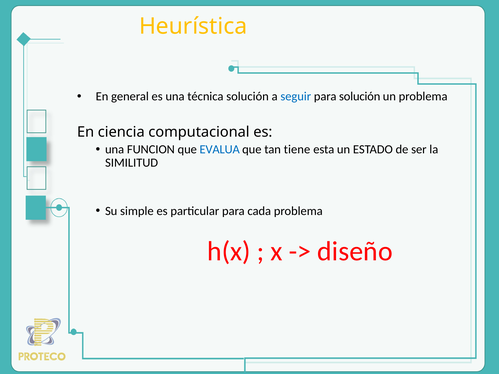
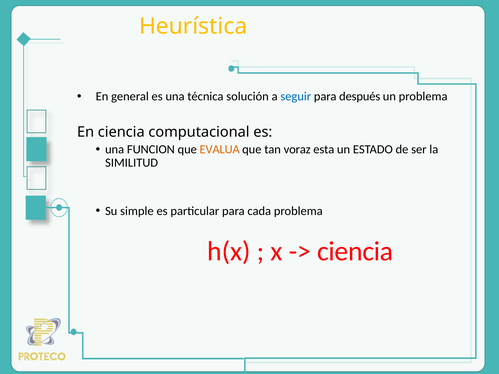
para solución: solución -> después (360, 96)
EVALUA colour: blue -> orange (220, 149)
tiene: tiene -> voraz (297, 149)
diseño: diseño -> ciencia (355, 251)
